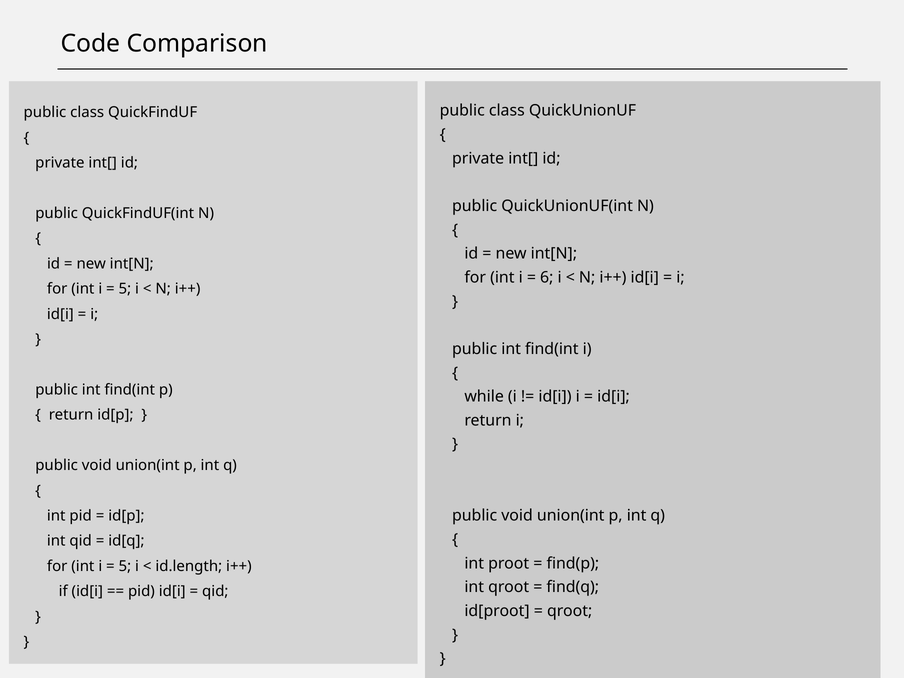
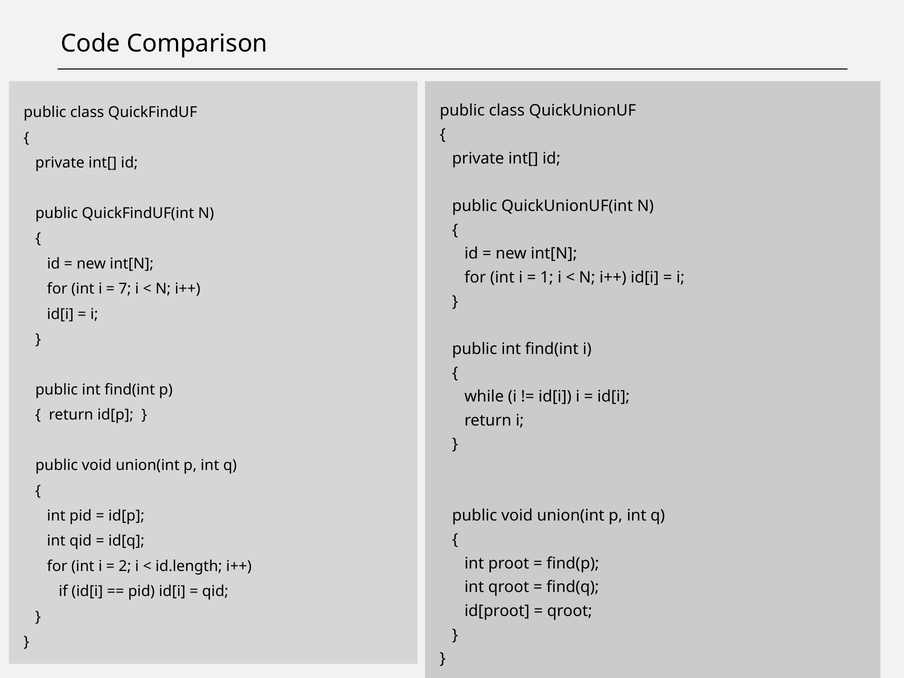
6: 6 -> 1 (547, 277)
5: 5 -> 7 (125, 289)
5: 5 -> 2 (125, 566)
